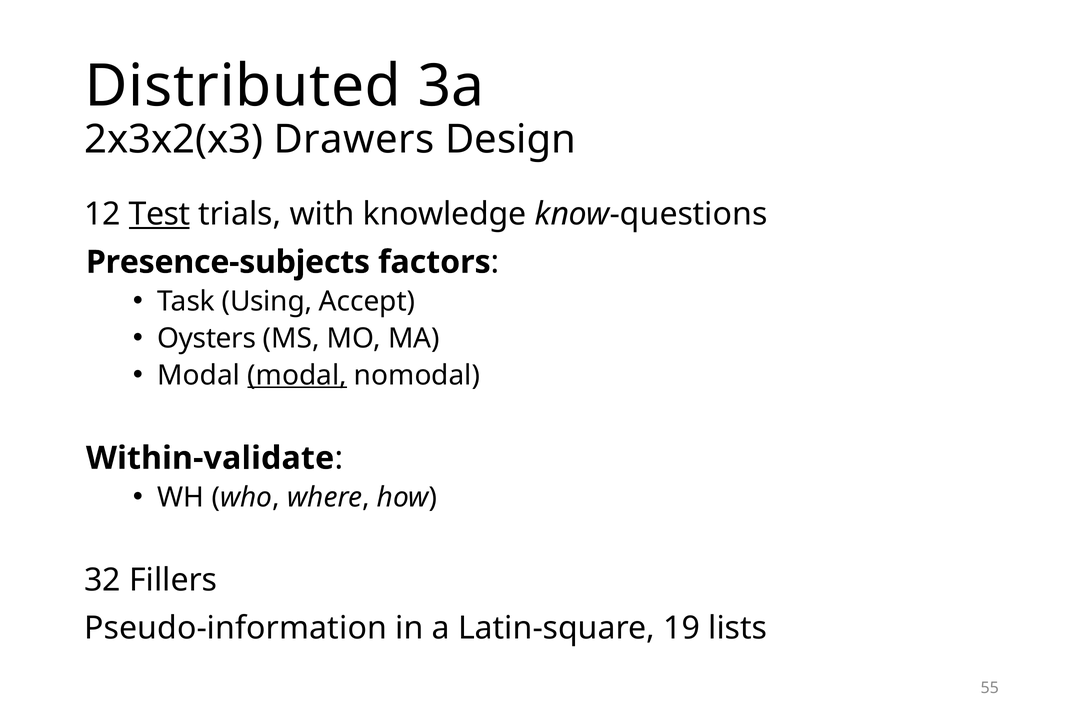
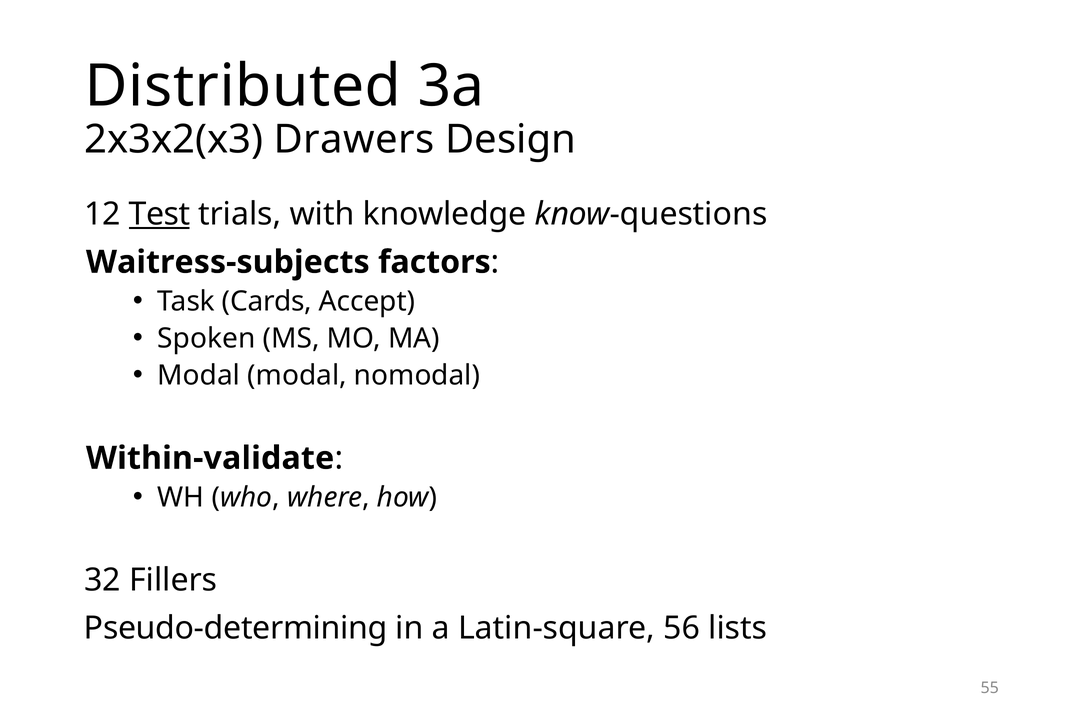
Presence-subjects: Presence-subjects -> Waitress-subjects (228, 262)
Using: Using -> Cards (267, 301)
Oysters: Oysters -> Spoken (207, 338)
modal underline: present -> none (297, 375)
Pseudo-information: Pseudo-information -> Pseudo-determining (236, 628)
19: 19 -> 56 (682, 628)
